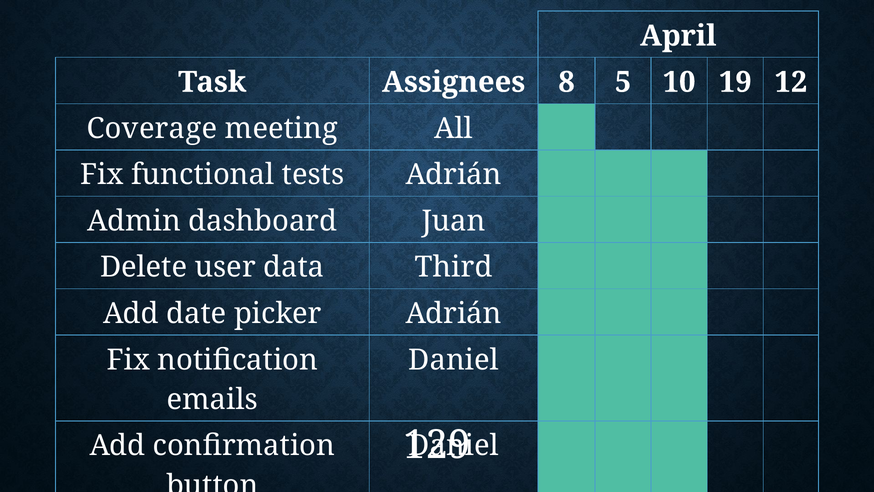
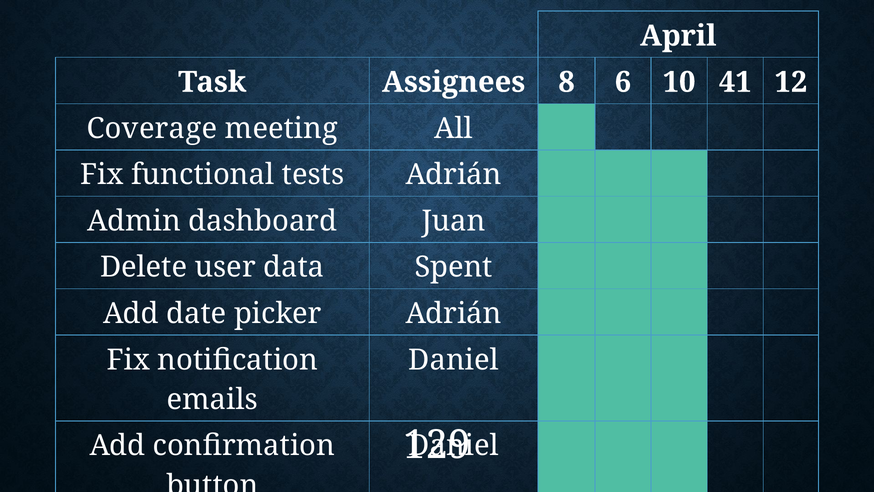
5: 5 -> 6 (623, 82)
19: 19 -> 41 (735, 82)
Third: Third -> Spent (454, 267)
